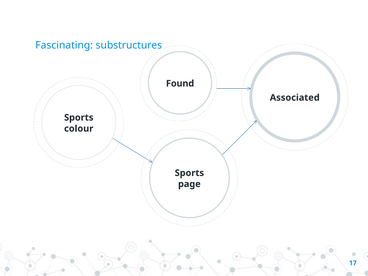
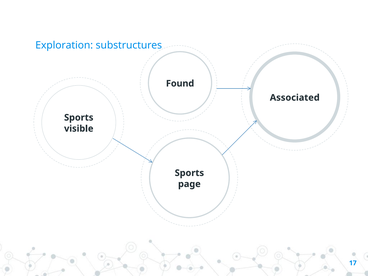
Fascinating: Fascinating -> Exploration (64, 45)
colour: colour -> visible (79, 129)
